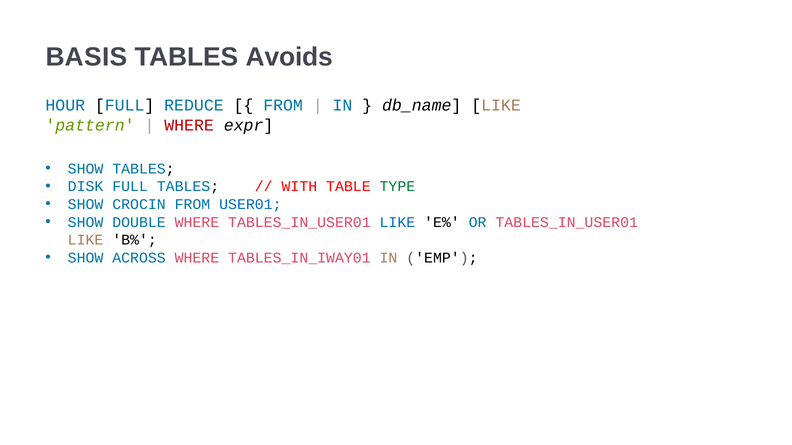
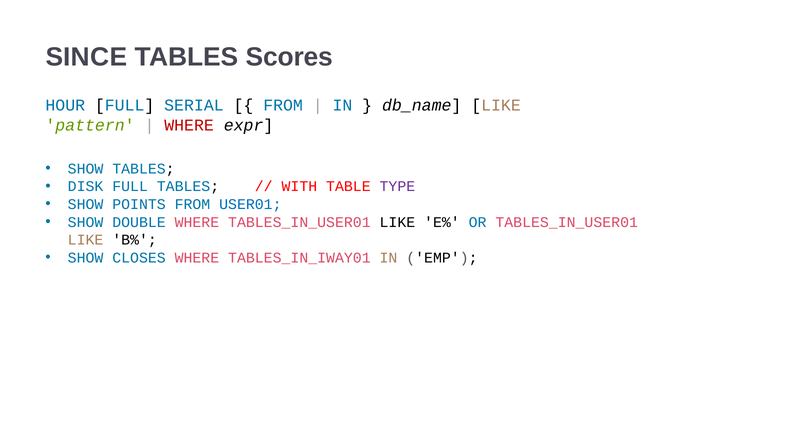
BASIS: BASIS -> SINCE (86, 57)
Avoids: Avoids -> Scores (289, 57)
REDUCE: REDUCE -> SERIAL (194, 106)
TYPE colour: green -> purple (397, 187)
CROCIN: CROCIN -> POINTS (139, 205)
LIKE colour: blue -> black (397, 222)
ACROSS: ACROSS -> CLOSES (139, 258)
